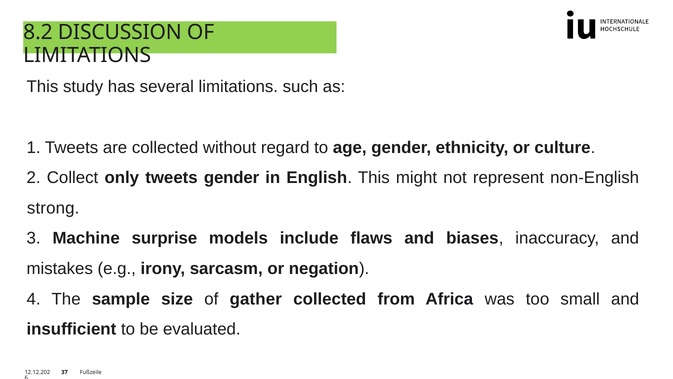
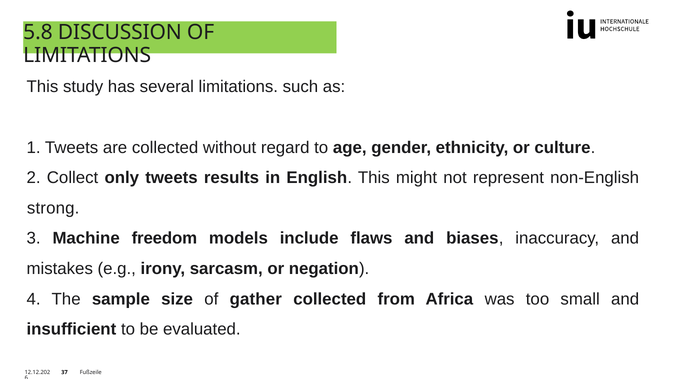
8.2: 8.2 -> 5.8 (38, 32)
tweets gender: gender -> results (231, 178)
surprise: surprise -> freedom (164, 238)
